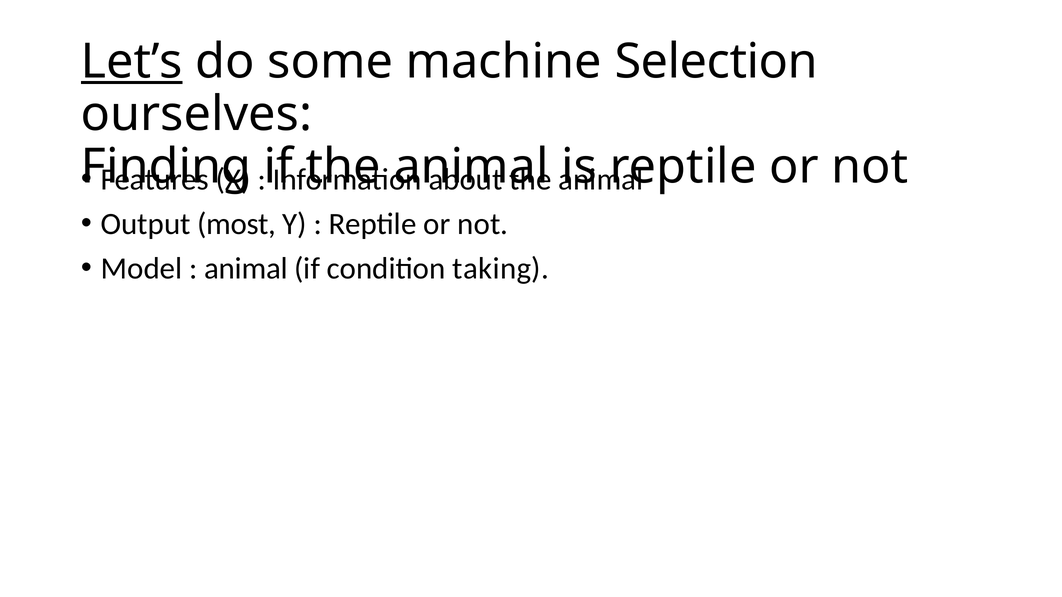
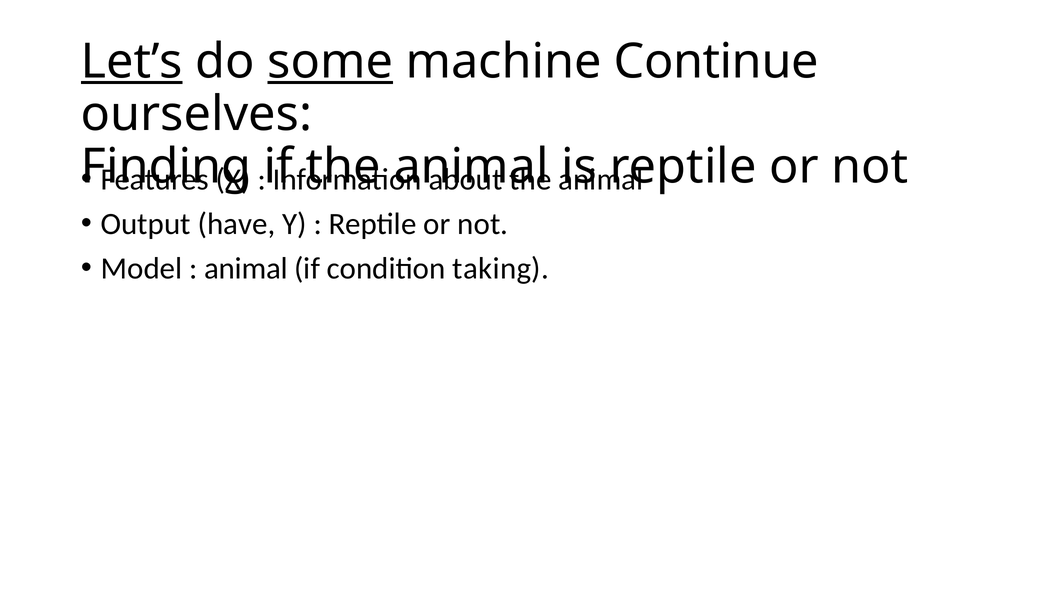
some underline: none -> present (330, 62)
Selection: Selection -> Continue (716, 62)
most: most -> have (236, 224)
